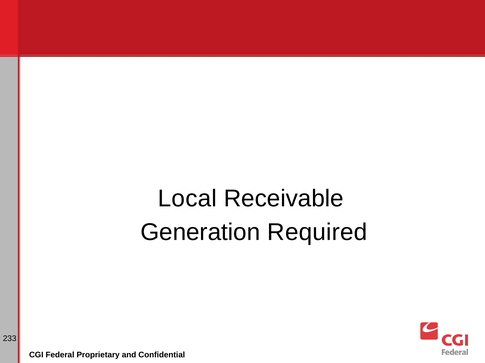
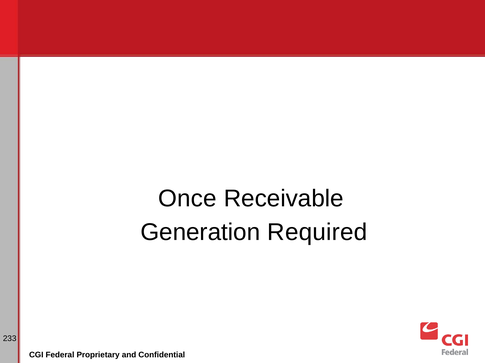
Local: Local -> Once (187, 199)
